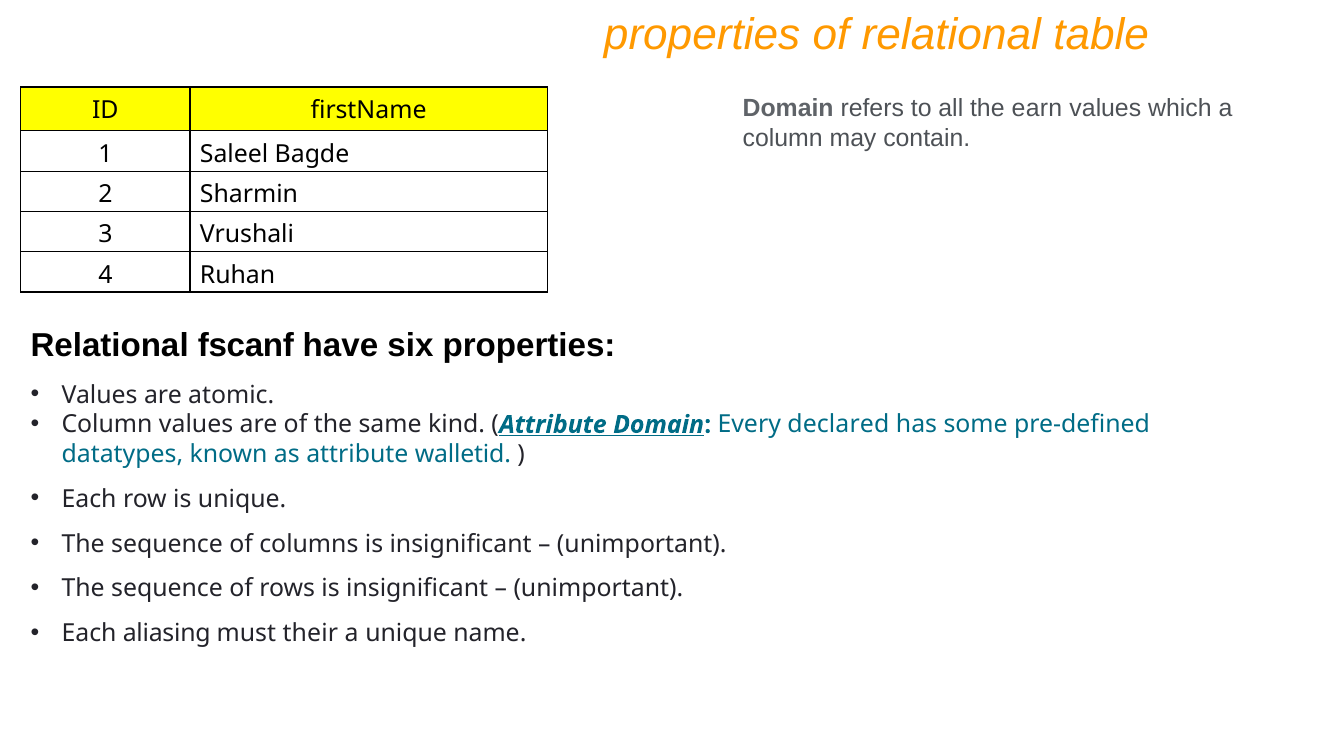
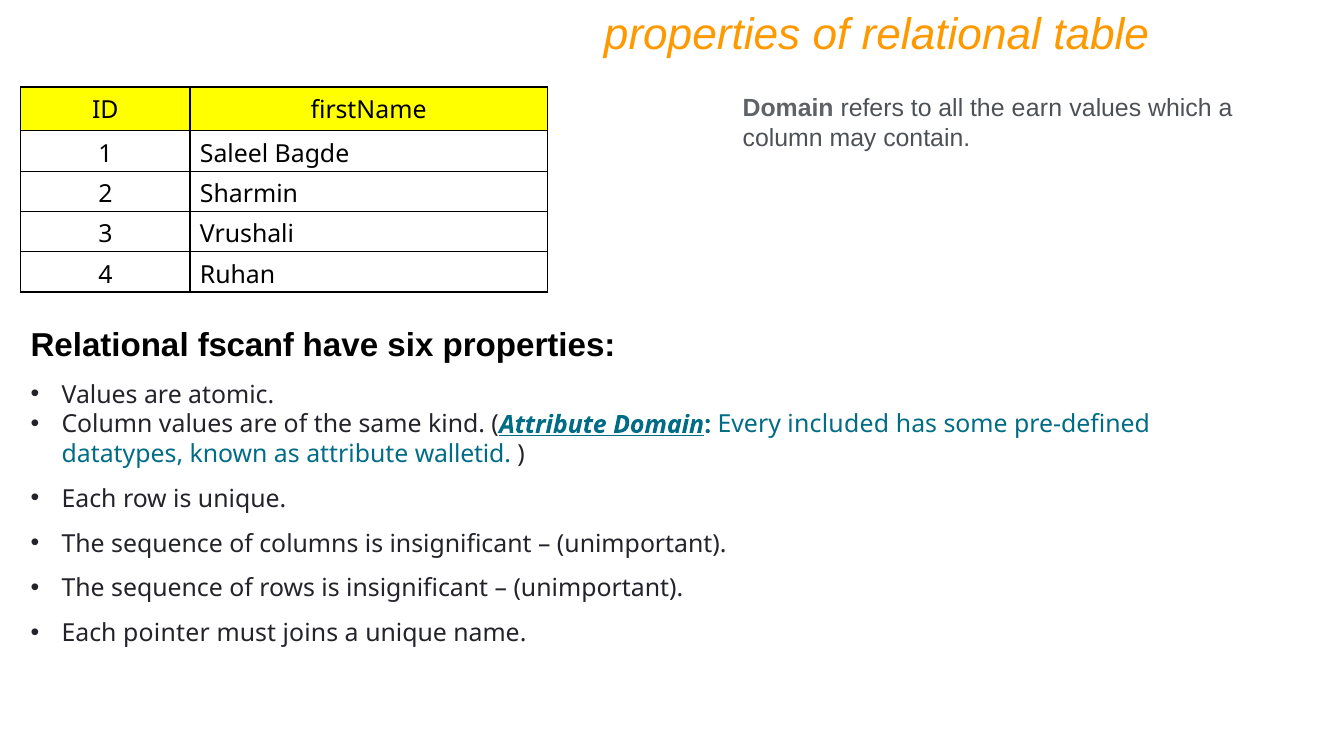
declared: declared -> included (838, 425)
aliasing: aliasing -> pointer (166, 633)
their: their -> joins (310, 633)
